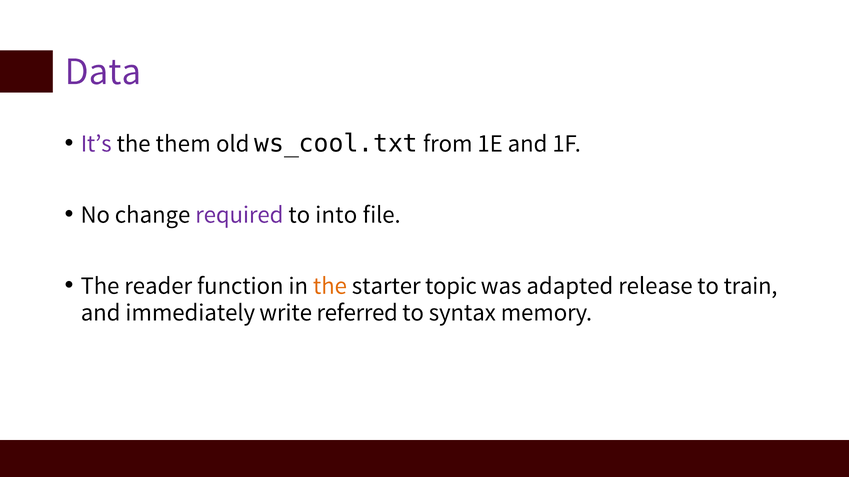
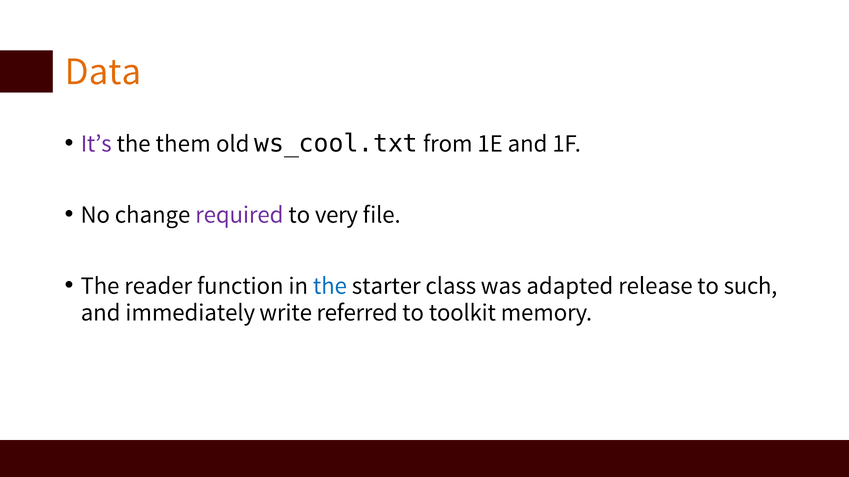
Data colour: purple -> orange (103, 71)
into: into -> very (336, 215)
the colour: orange -> blue (330, 286)
topic: topic -> class (451, 286)
train: train -> such (750, 286)
syntax: syntax -> toolkit (462, 313)
